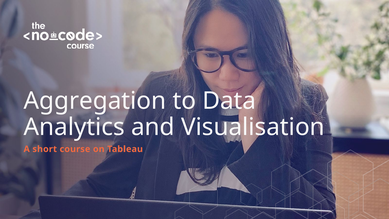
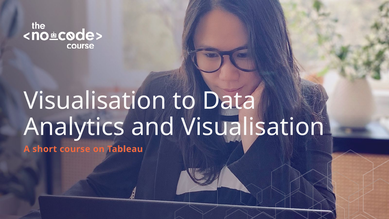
Aggregation: Aggregation -> Visualisation (95, 101)
